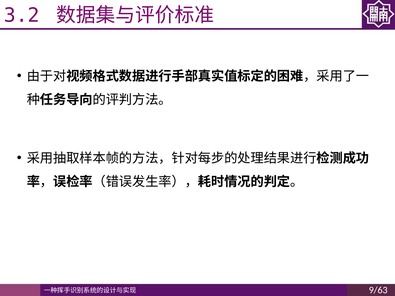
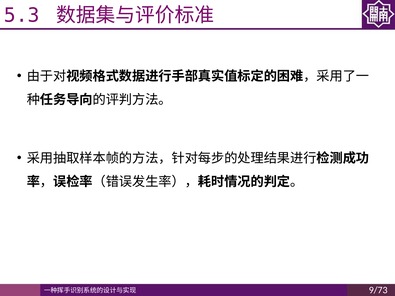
3.2: 3.2 -> 5.3 (22, 15)
9/63: 9/63 -> 9/73 (378, 290)
